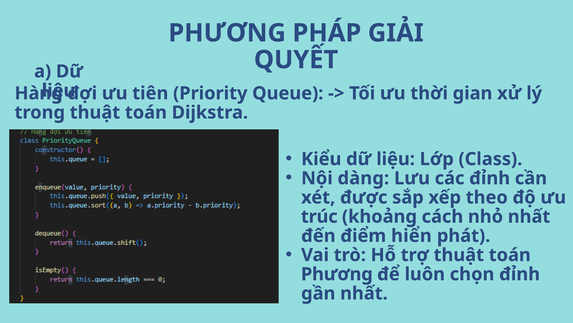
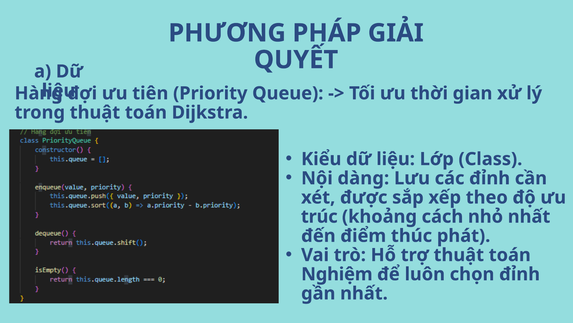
hiển: hiển -> thúc (412, 235)
Phương: Phương -> Nghiệm (337, 274)
